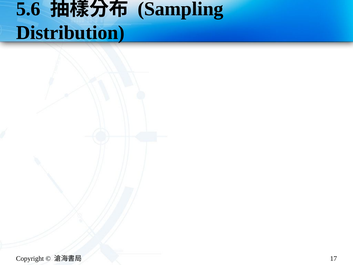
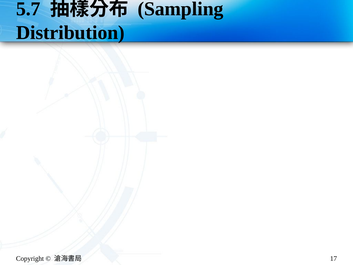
5.6: 5.6 -> 5.7 (28, 9)
